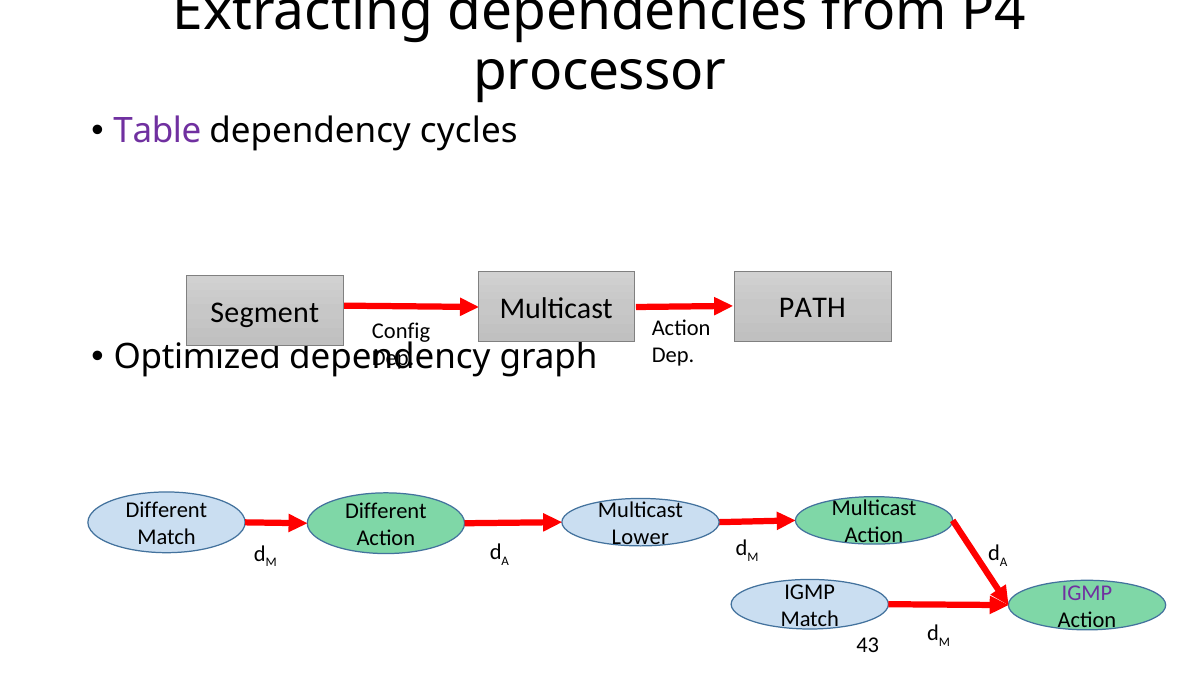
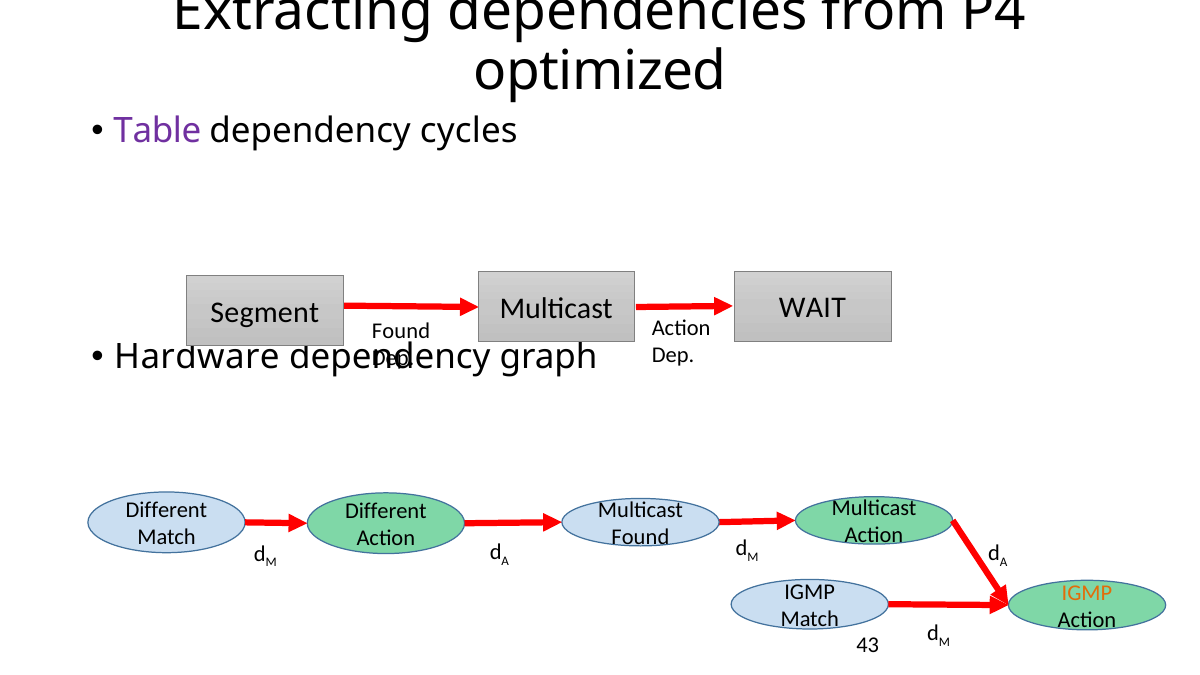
processor: processor -> optimized (600, 71)
PATH: PATH -> WAIT (812, 308)
Config: Config -> Found (401, 331)
Optimized: Optimized -> Hardware (197, 357)
Lower: Lower -> Found (640, 537)
IGMP colour: purple -> orange (1087, 593)
